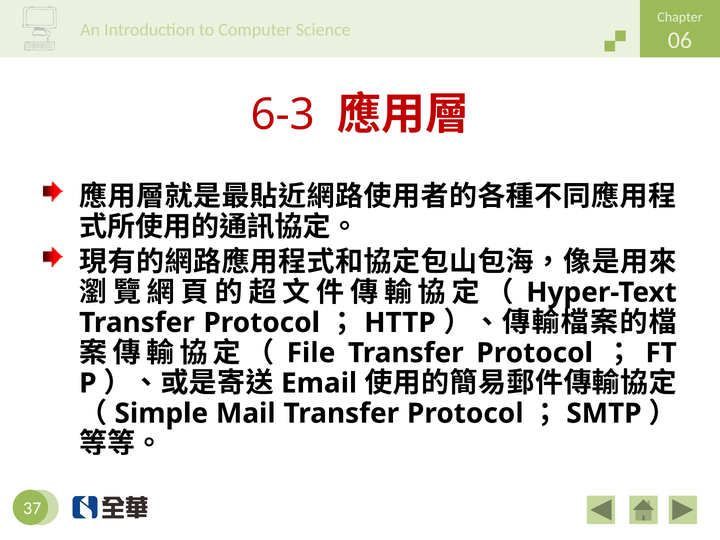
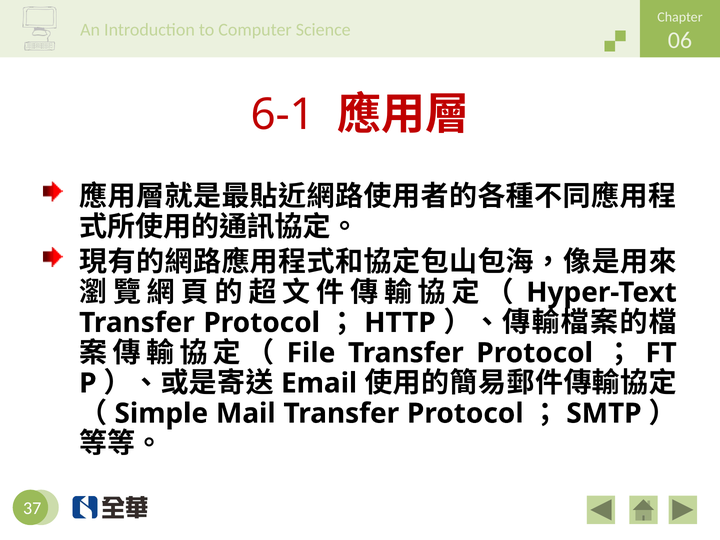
6-3: 6-3 -> 6-1 (283, 115)
